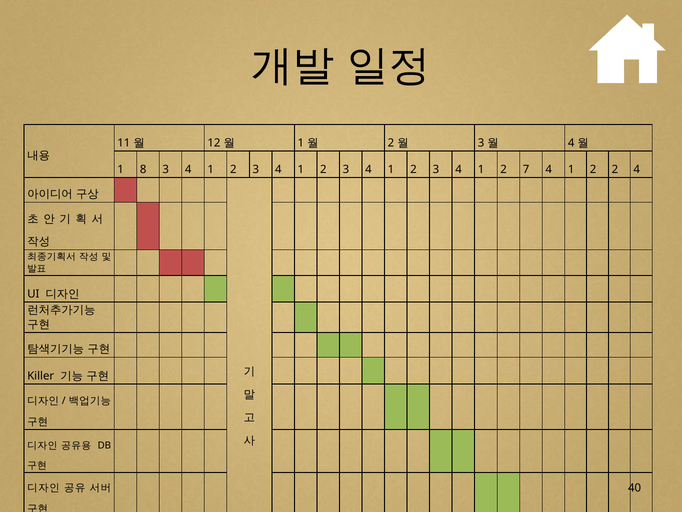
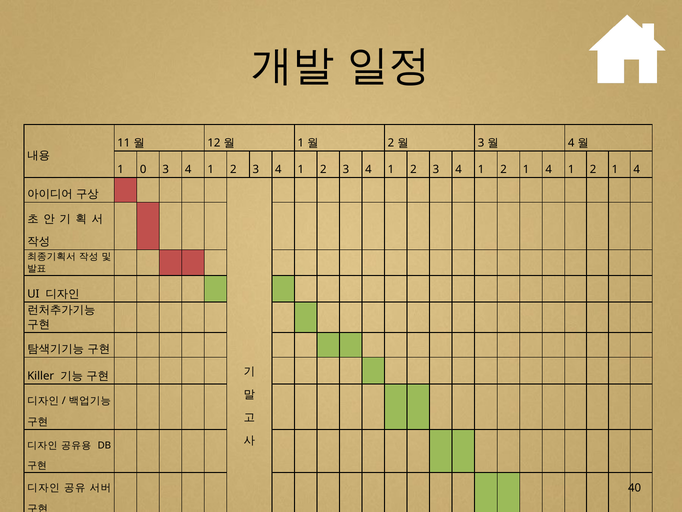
8: 8 -> 0 (143, 169)
7: 7 -> 1 (526, 169)
2: 2 -> 1 (615, 169)
